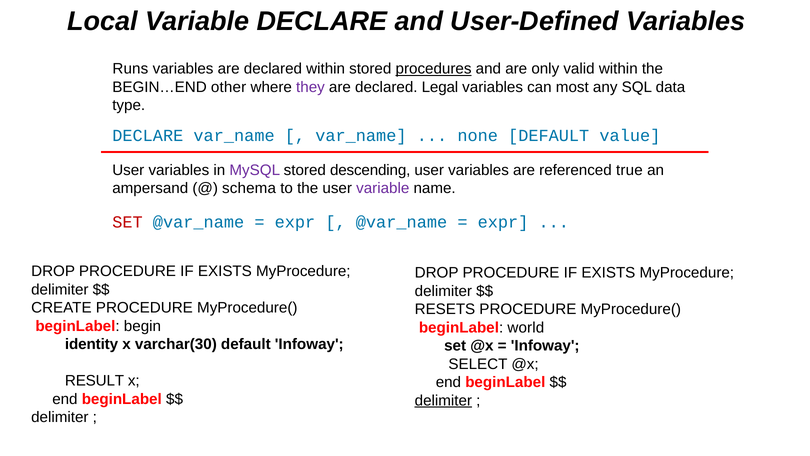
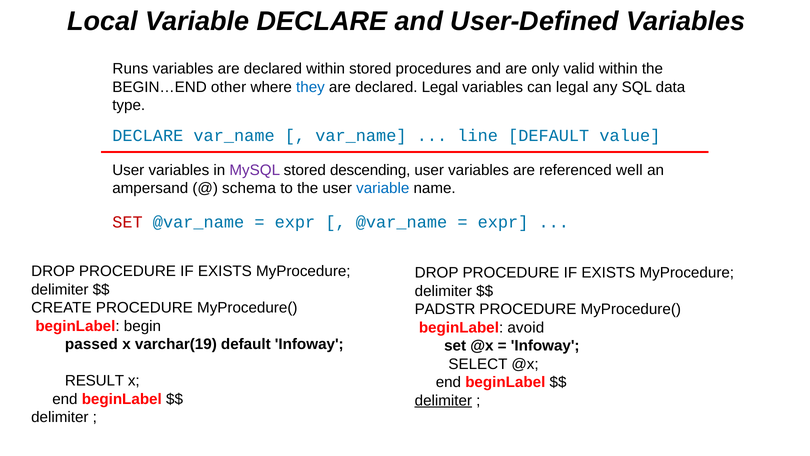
procedures underline: present -> none (434, 69)
they colour: purple -> blue (310, 87)
can most: most -> legal (572, 87)
none: none -> line (478, 136)
true: true -> well (629, 170)
variable colour: purple -> blue (383, 188)
RESETS: RESETS -> PADSTR (445, 309)
world: world -> avoid (526, 327)
identity: identity -> passed (91, 344)
varchar(30: varchar(30 -> varchar(19 (176, 344)
